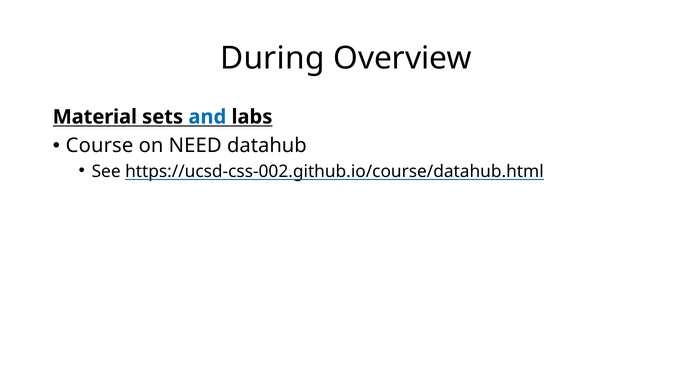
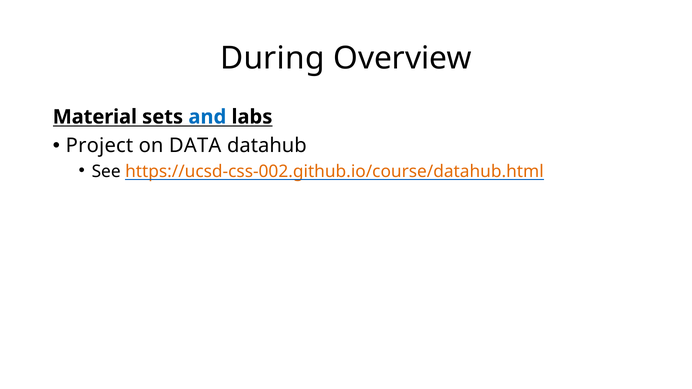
Course: Course -> Project (100, 146)
NEED: NEED -> DATA (195, 146)
https://ucsd-css-002.github.io/course/datahub.html colour: black -> orange (334, 172)
